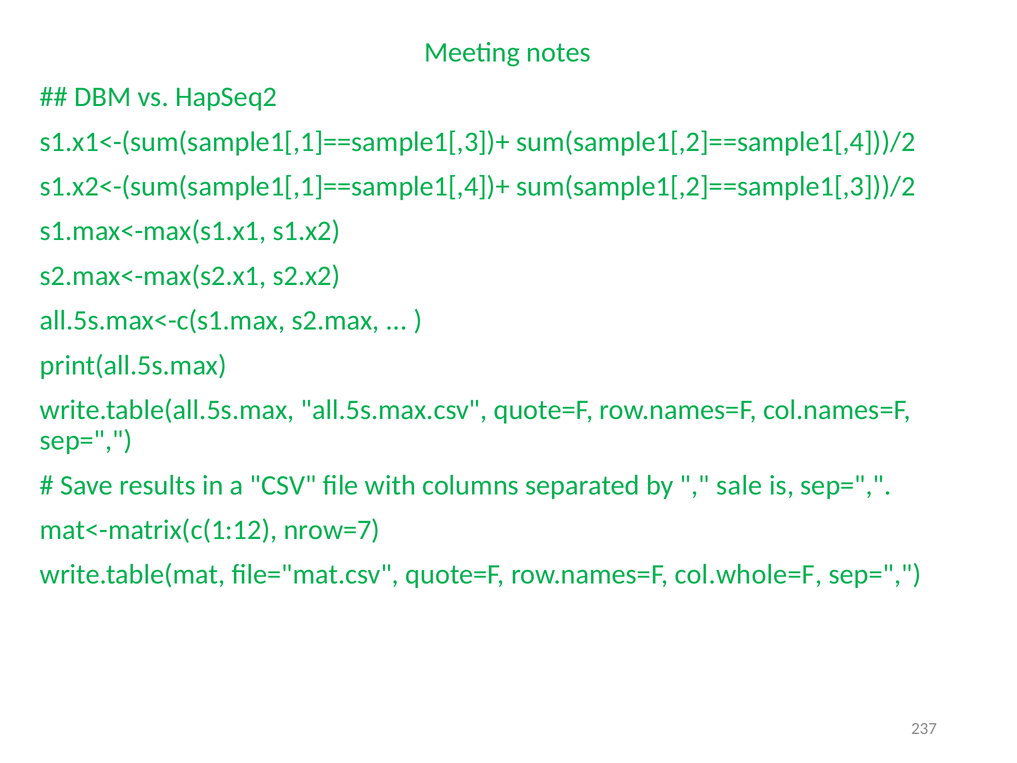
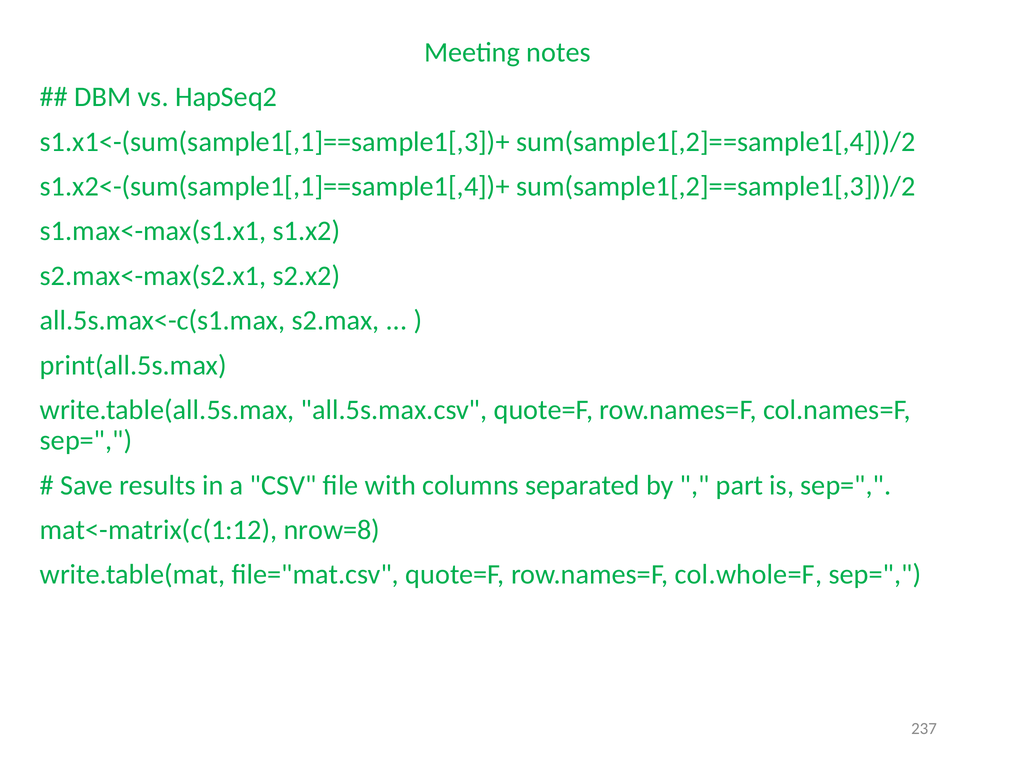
sale: sale -> part (740, 485)
nrow=7: nrow=7 -> nrow=8 (332, 530)
